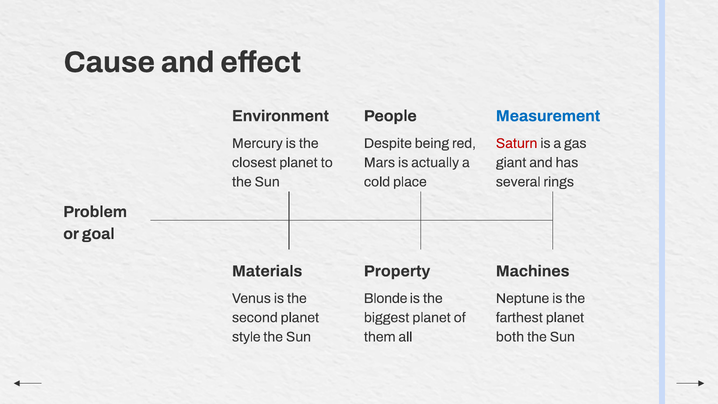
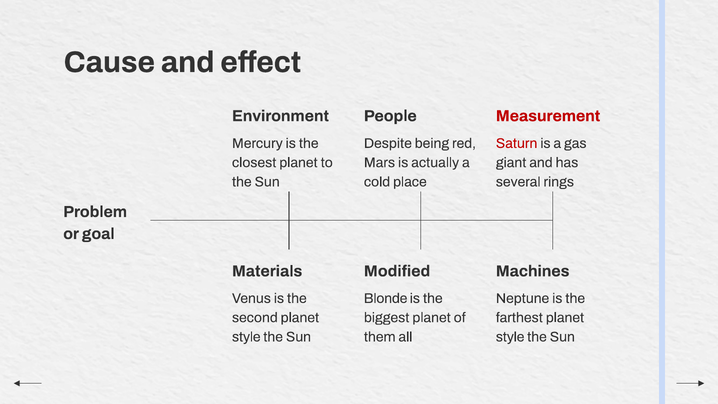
Measurement colour: blue -> red (548, 116)
Property: Property -> Modified (397, 271)
both: both -> style (510, 337)
